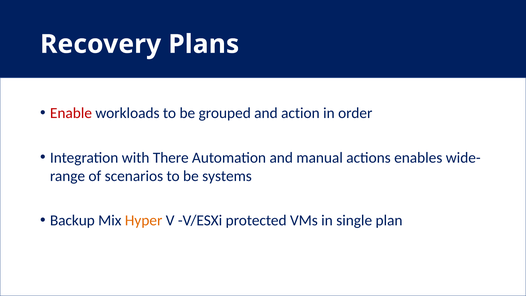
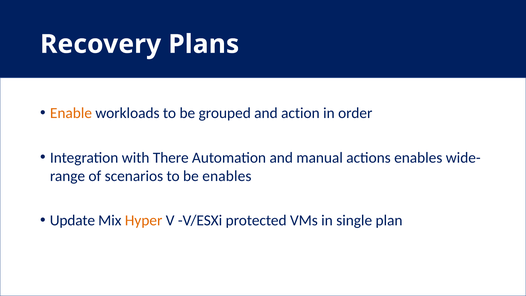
Enable colour: red -> orange (71, 113)
be systems: systems -> enables (227, 176)
Backup: Backup -> Update (72, 220)
